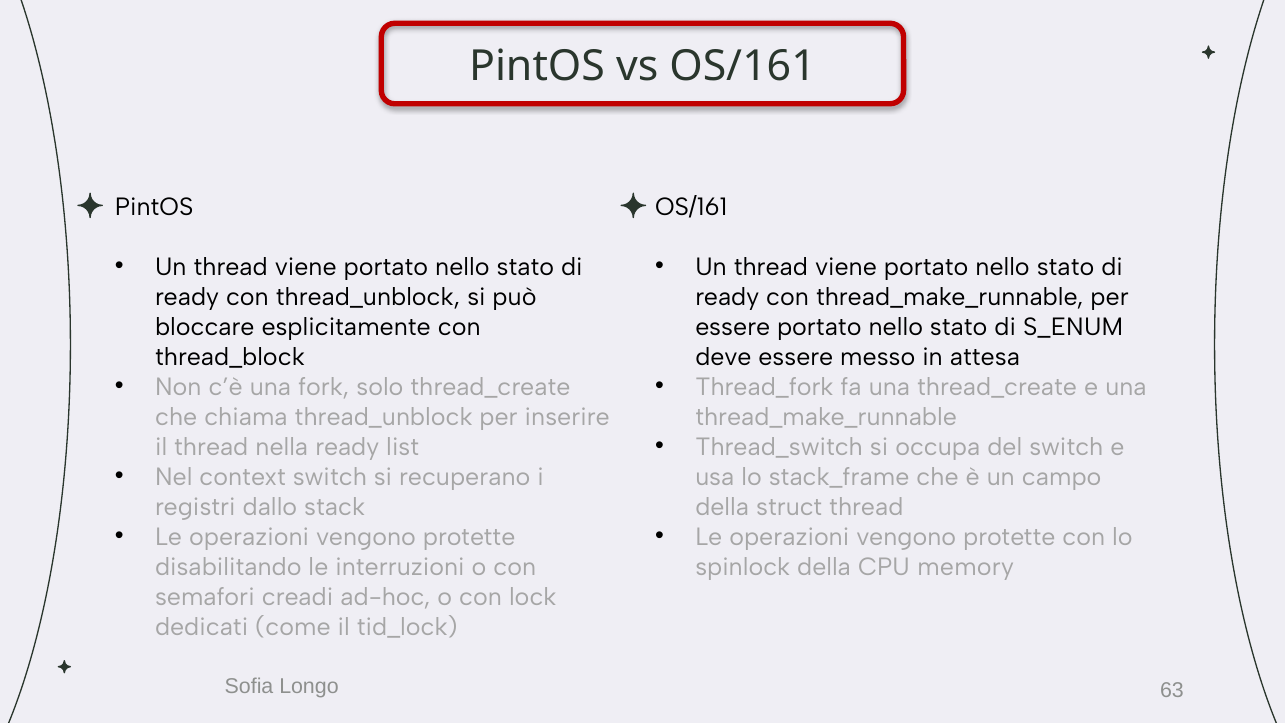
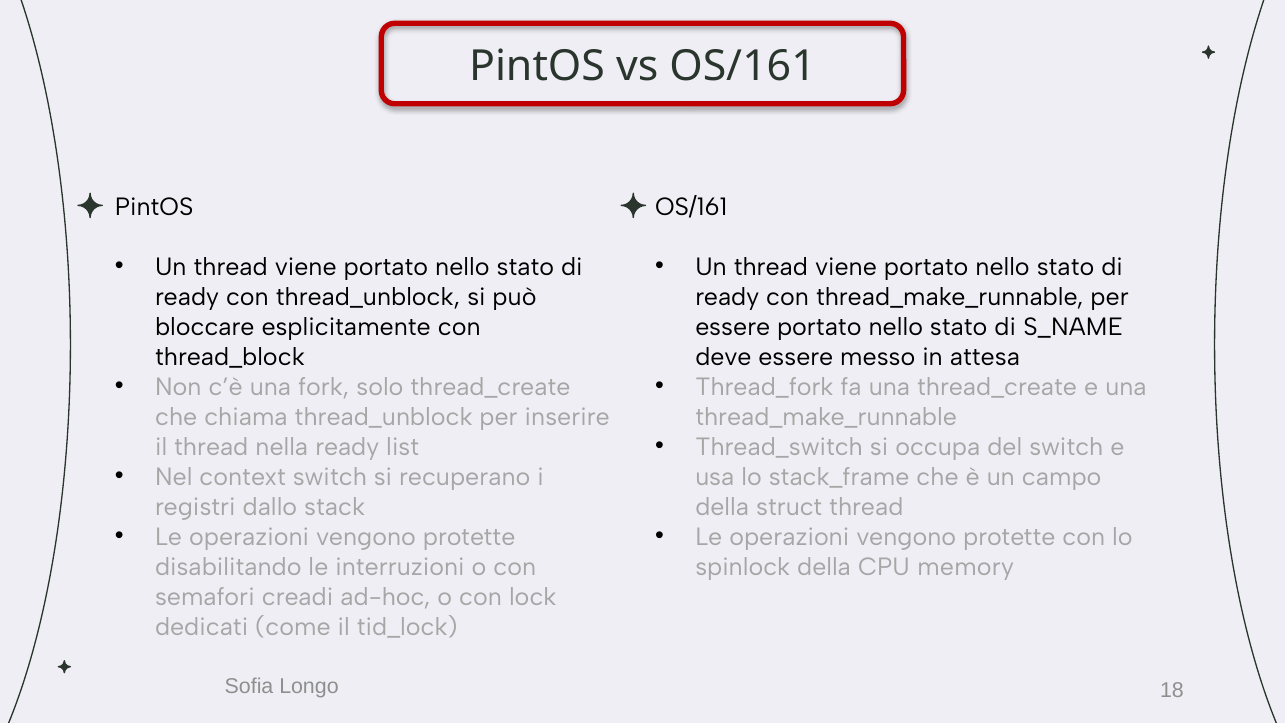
S_ENUM: S_ENUM -> S_NAME (1073, 327)
63: 63 -> 18 (1172, 691)
